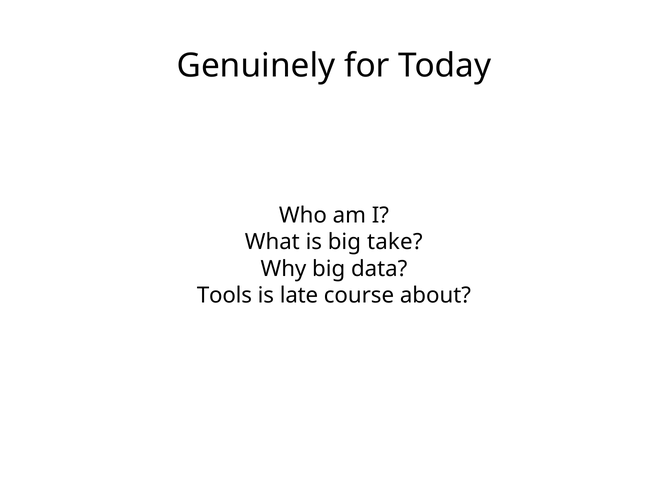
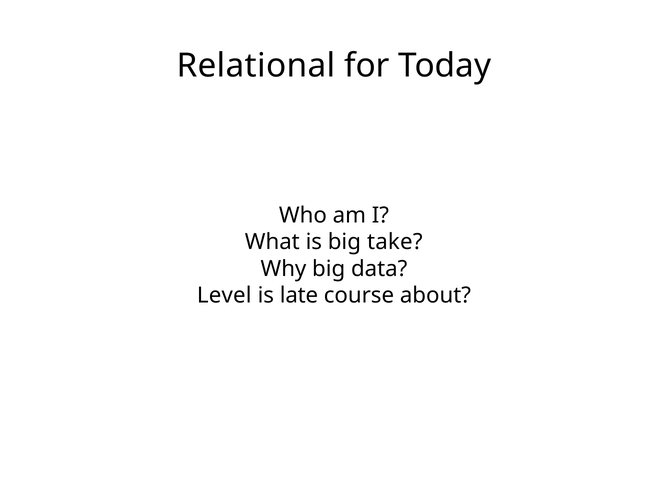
Genuinely: Genuinely -> Relational (256, 66)
Tools: Tools -> Level (224, 295)
